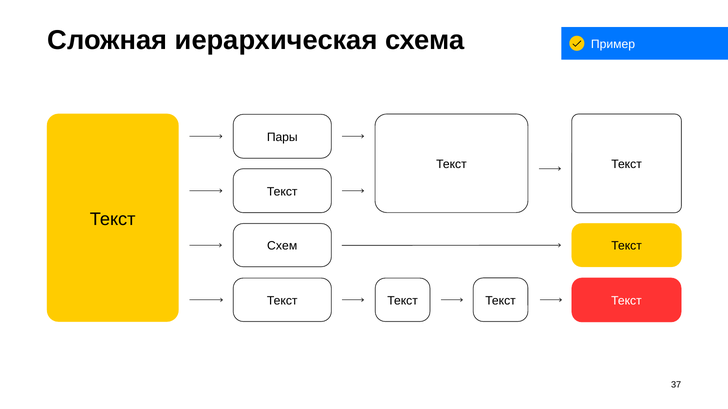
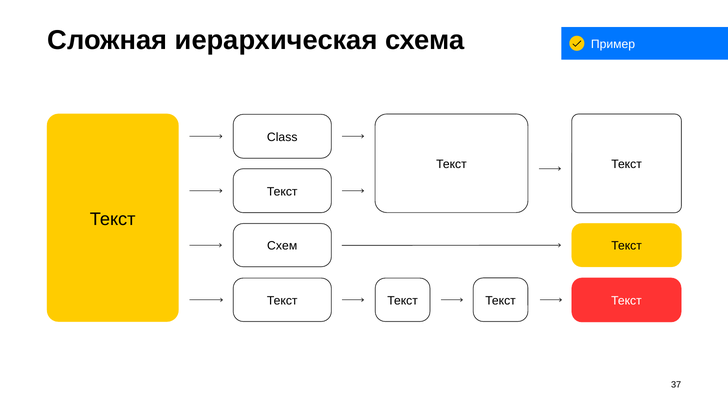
Пары: Пары -> Class (282, 137)
